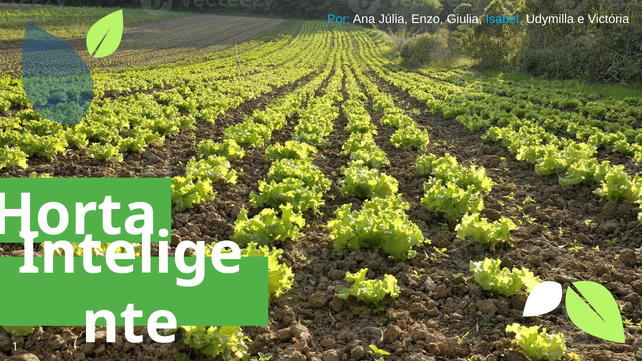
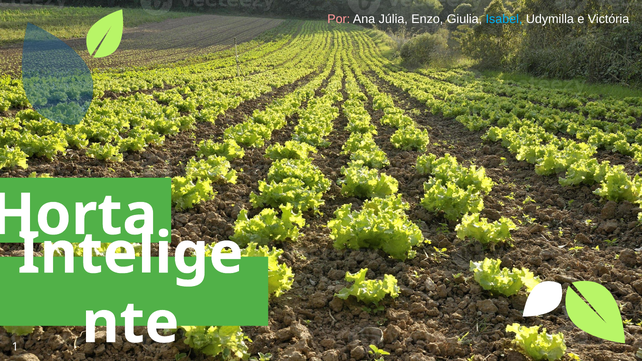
Por colour: light blue -> pink (339, 19)
